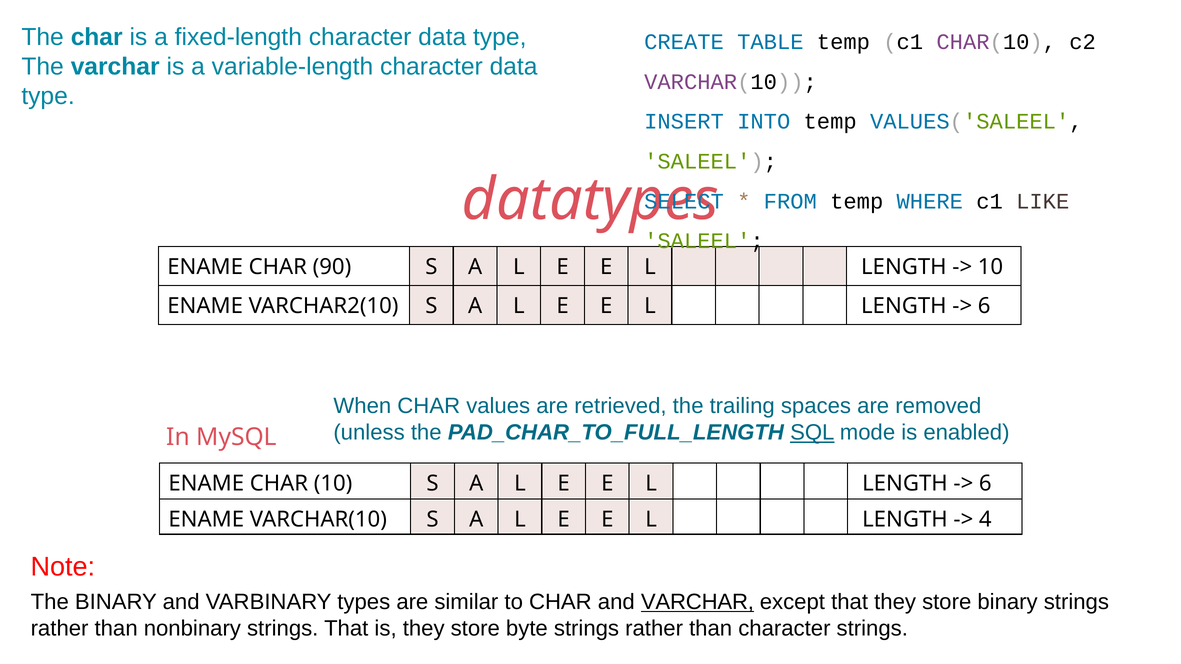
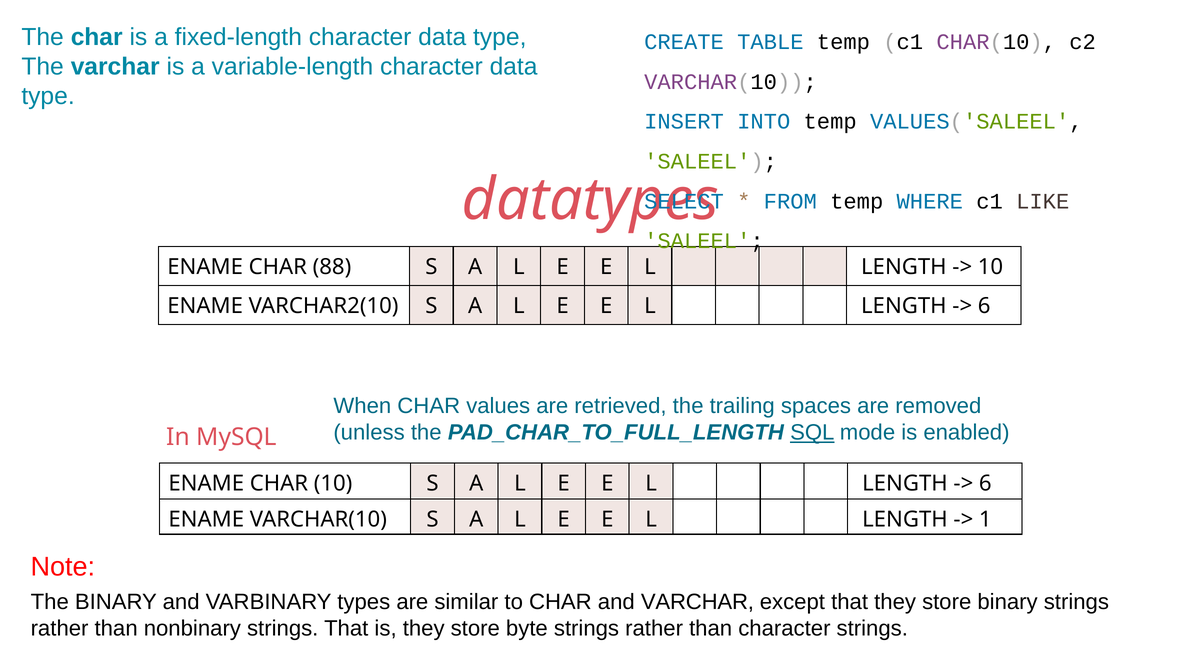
90: 90 -> 88 (332, 267)
4: 4 -> 1 (985, 520)
VARCHAR underline: present -> none (697, 602)
